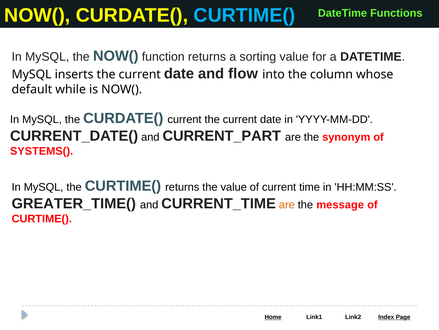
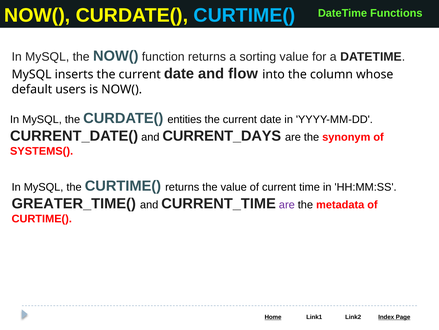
while: while -> users (71, 89)
CURDATE( current: current -> entities (185, 119)
CURRENT_PART: CURRENT_PART -> CURRENT_DAYS (222, 136)
are colour: orange -> purple (287, 204)
message: message -> metadata (340, 204)
